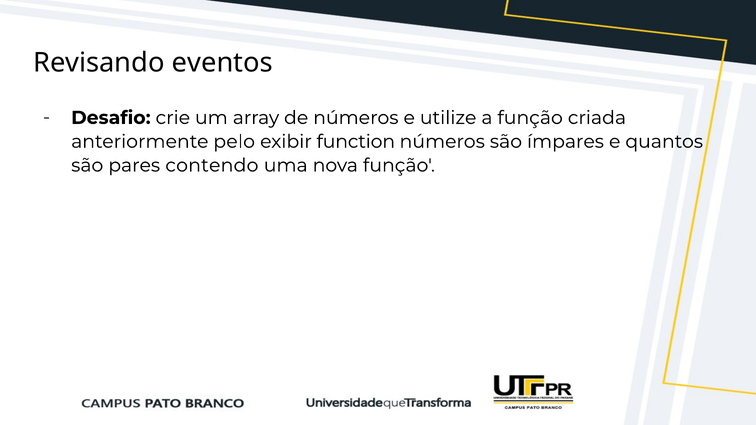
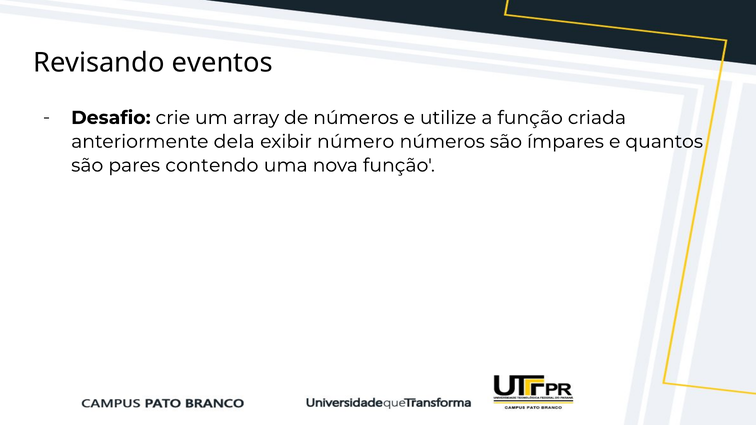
pelo: pelo -> dela (234, 142)
function: function -> número (356, 142)
